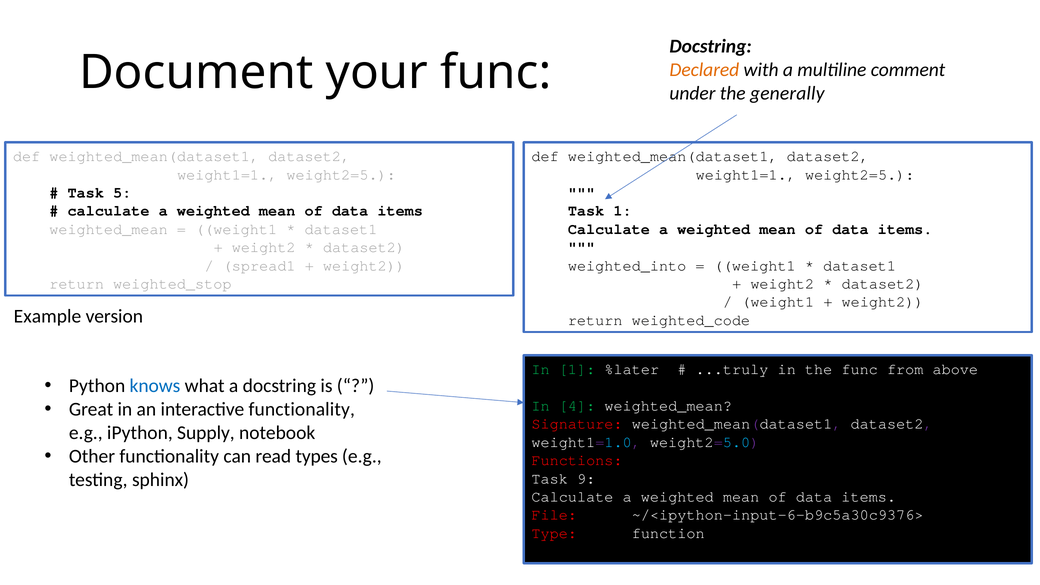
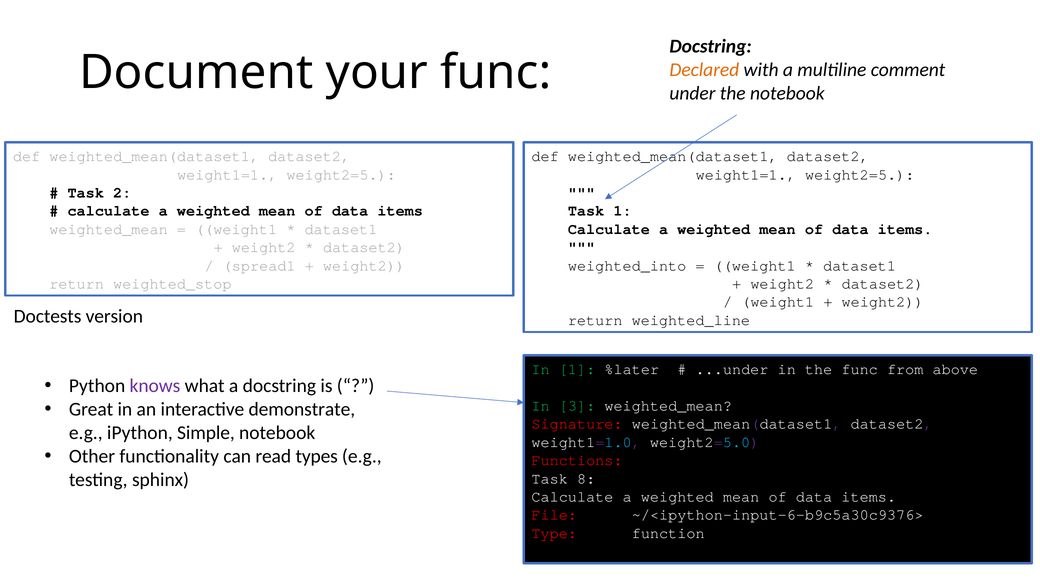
the generally: generally -> notebook (787, 93)
5: 5 -> 2 (122, 193)
Example: Example -> Doctests (48, 316)
weighted_code: weighted_code -> weighted_line (691, 320)
...truly: ...truly -> ...under (732, 369)
knows colour: blue -> purple (155, 386)
4: 4 -> 3 (577, 406)
interactive functionality: functionality -> demonstrate (302, 409)
Supply: Supply -> Simple (206, 433)
9: 9 -> 8 (586, 479)
